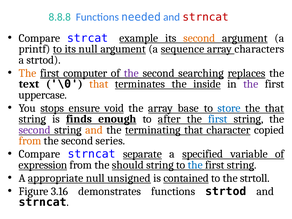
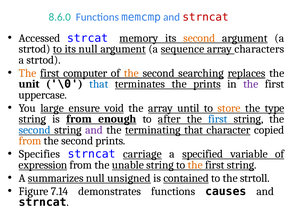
8.8.8: 8.8.8 -> 8.6.0 (60, 17)
needed: needed -> memcmp (141, 17)
Compare: Compare -> Accessed (39, 38)
example: example -> memory (139, 38)
printf: printf -> strtod (35, 49)
the colour: purple -> orange (131, 73)
text: text -> unit (29, 84)
that colour: orange -> blue (99, 84)
the inside: inside -> prints (207, 84)
stops: stops -> large (52, 108)
base: base -> until (188, 108)
store colour: blue -> orange (229, 108)
the that: that -> type (275, 108)
is finds: finds -> from (79, 119)
second colour: purple -> blue (35, 130)
and colour: orange -> purple (94, 130)
second series: series -> prints (110, 141)
Compare: Compare -> Specifies (39, 154)
separate: separate -> carriage (142, 154)
should: should -> unable (128, 165)
the colour: blue -> orange (195, 165)
appropriate: appropriate -> summarizes (56, 178)
3.16: 3.16 -> 7.14 (59, 191)
functions strtod: strtod -> causes (226, 191)
